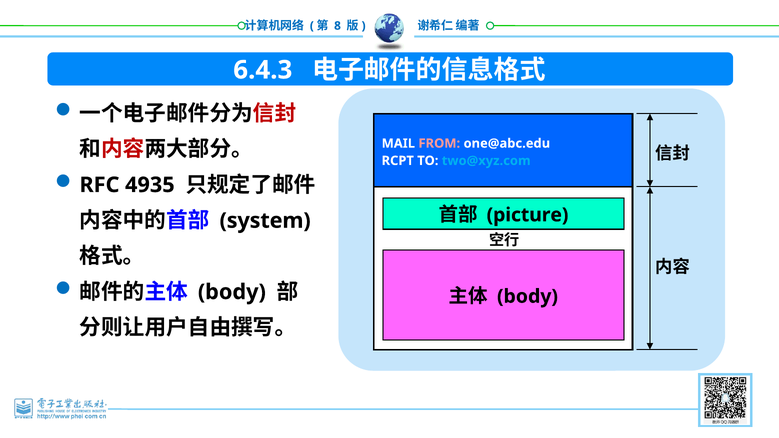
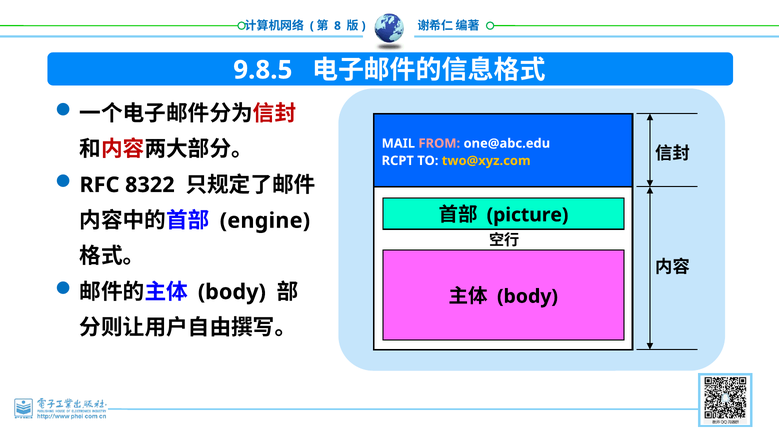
6.4.3: 6.4.3 -> 9.8.5 (263, 70)
two@xyz.com colour: light blue -> yellow (486, 161)
4935: 4935 -> 8322 (150, 185)
system: system -> engine (265, 221)
